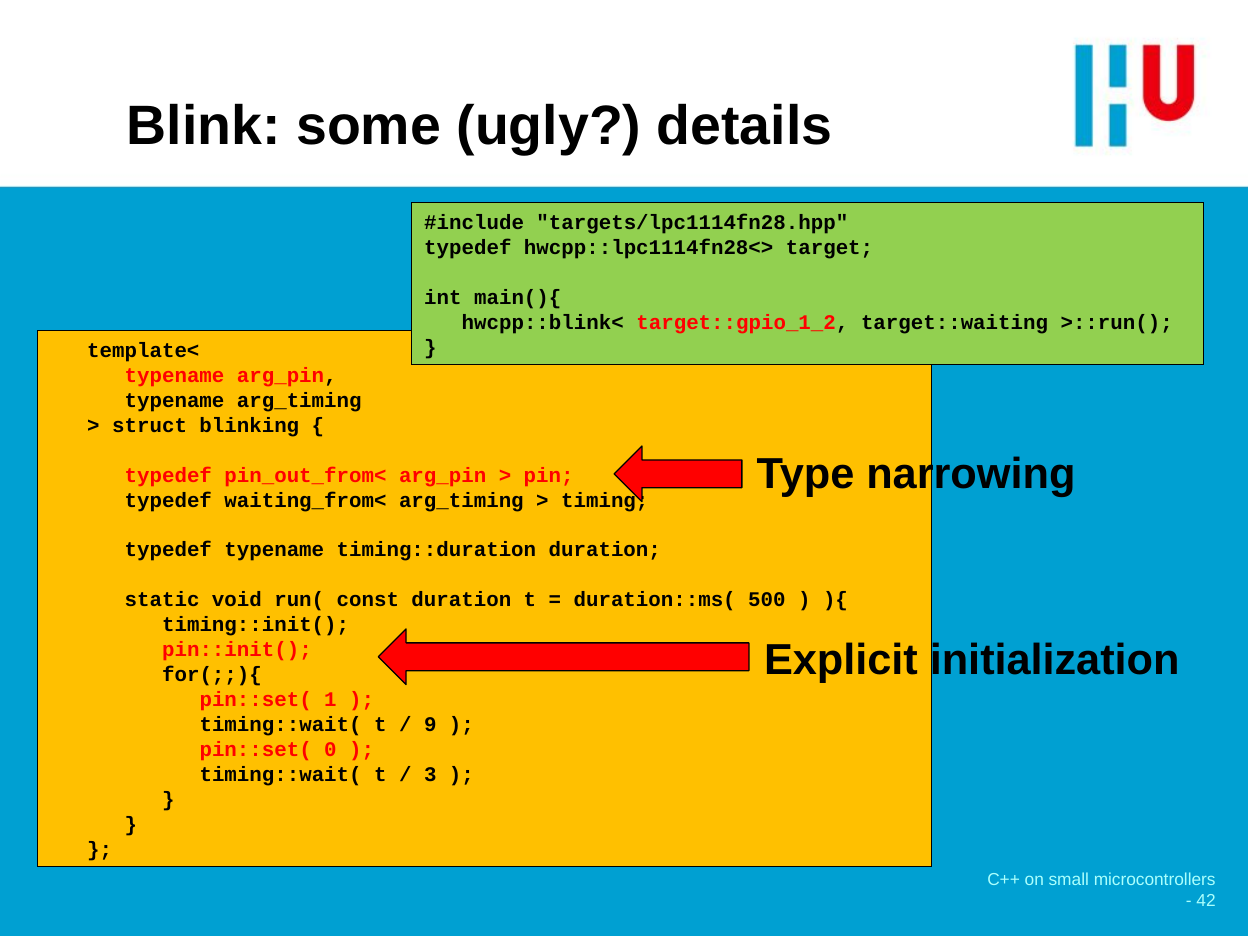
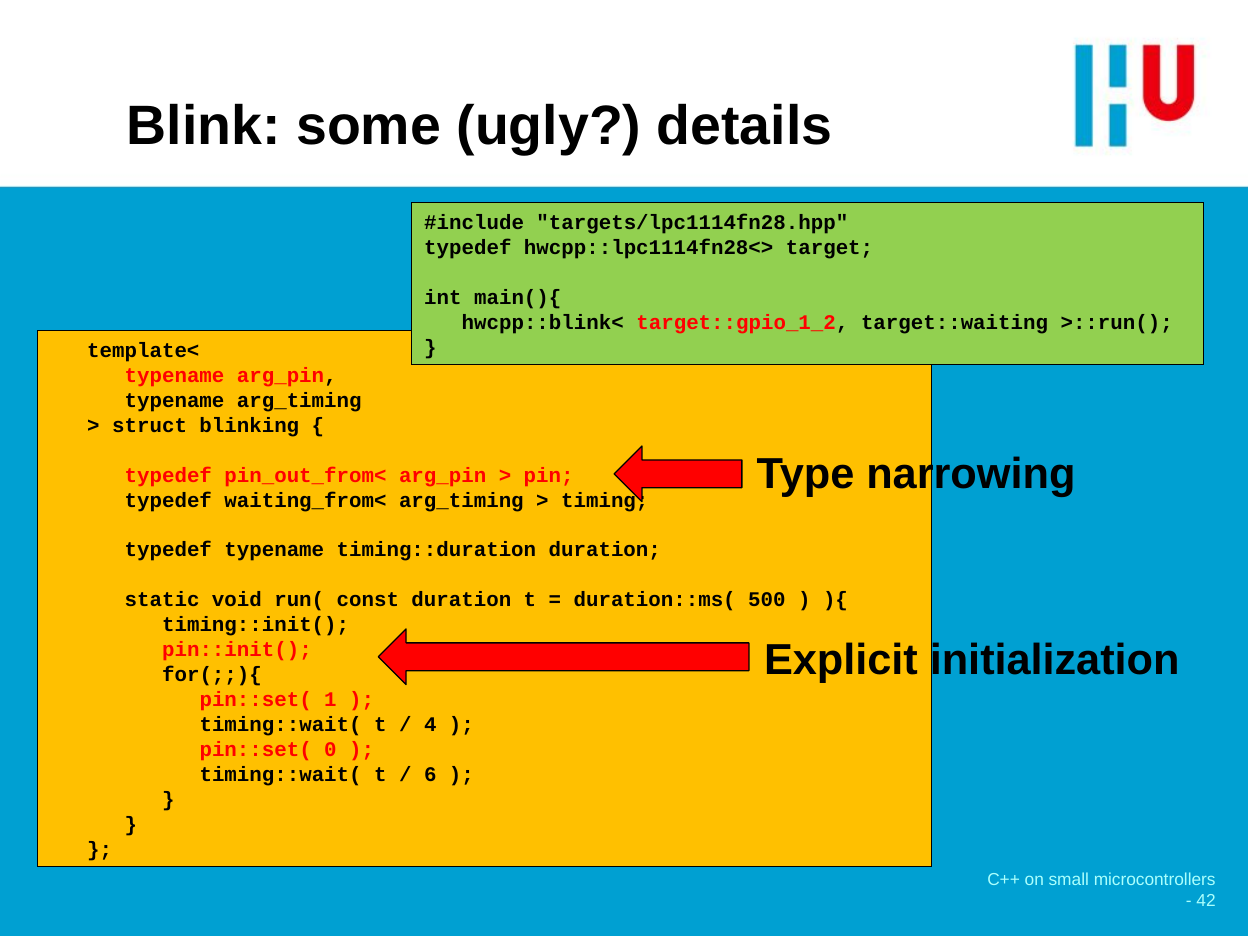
9: 9 -> 4 (430, 725)
3: 3 -> 6 (430, 775)
